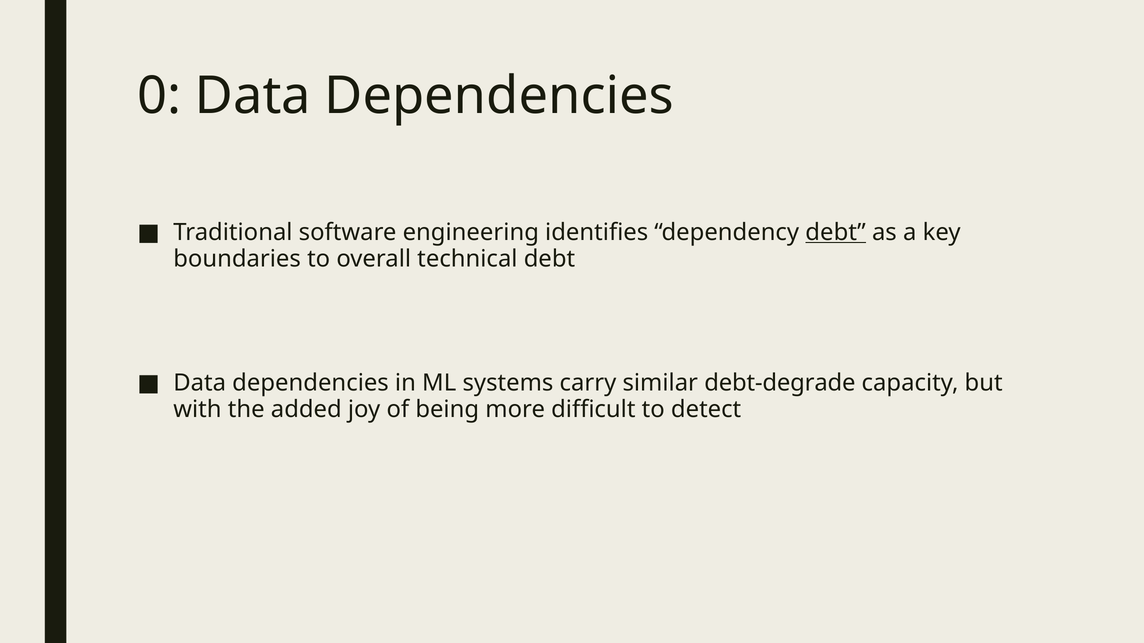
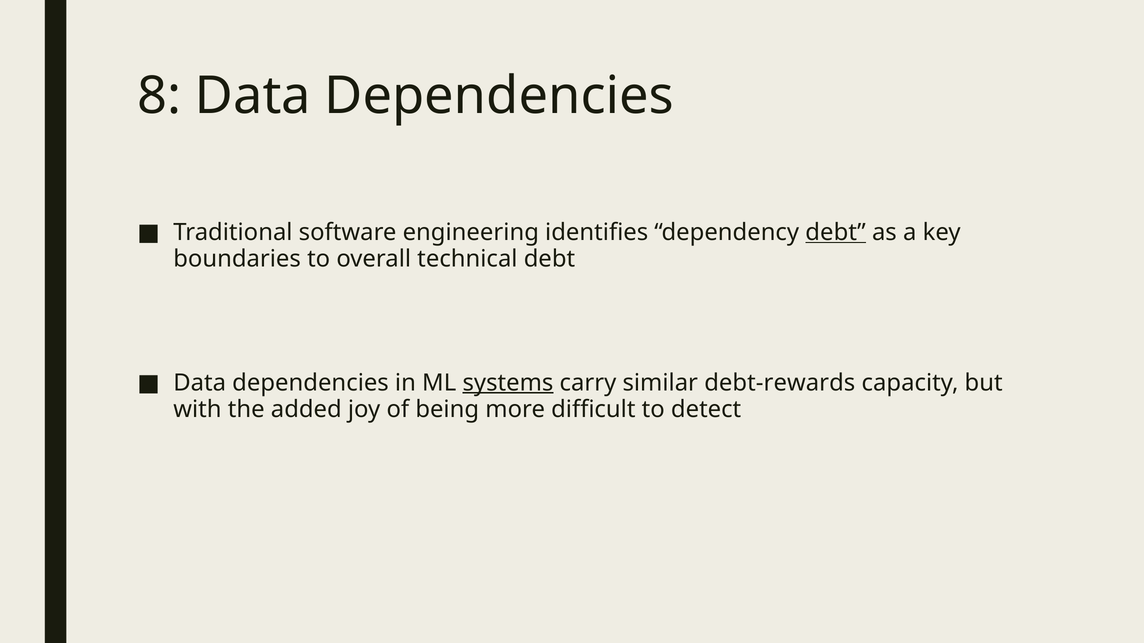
0: 0 -> 8 (159, 96)
systems underline: none -> present (508, 383)
debt-degrade: debt-degrade -> debt-rewards (780, 383)
